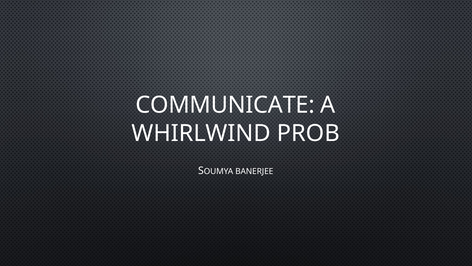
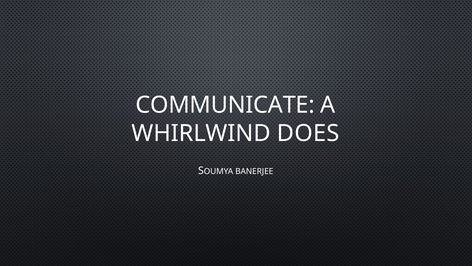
PROB: PROB -> DOES (308, 133)
